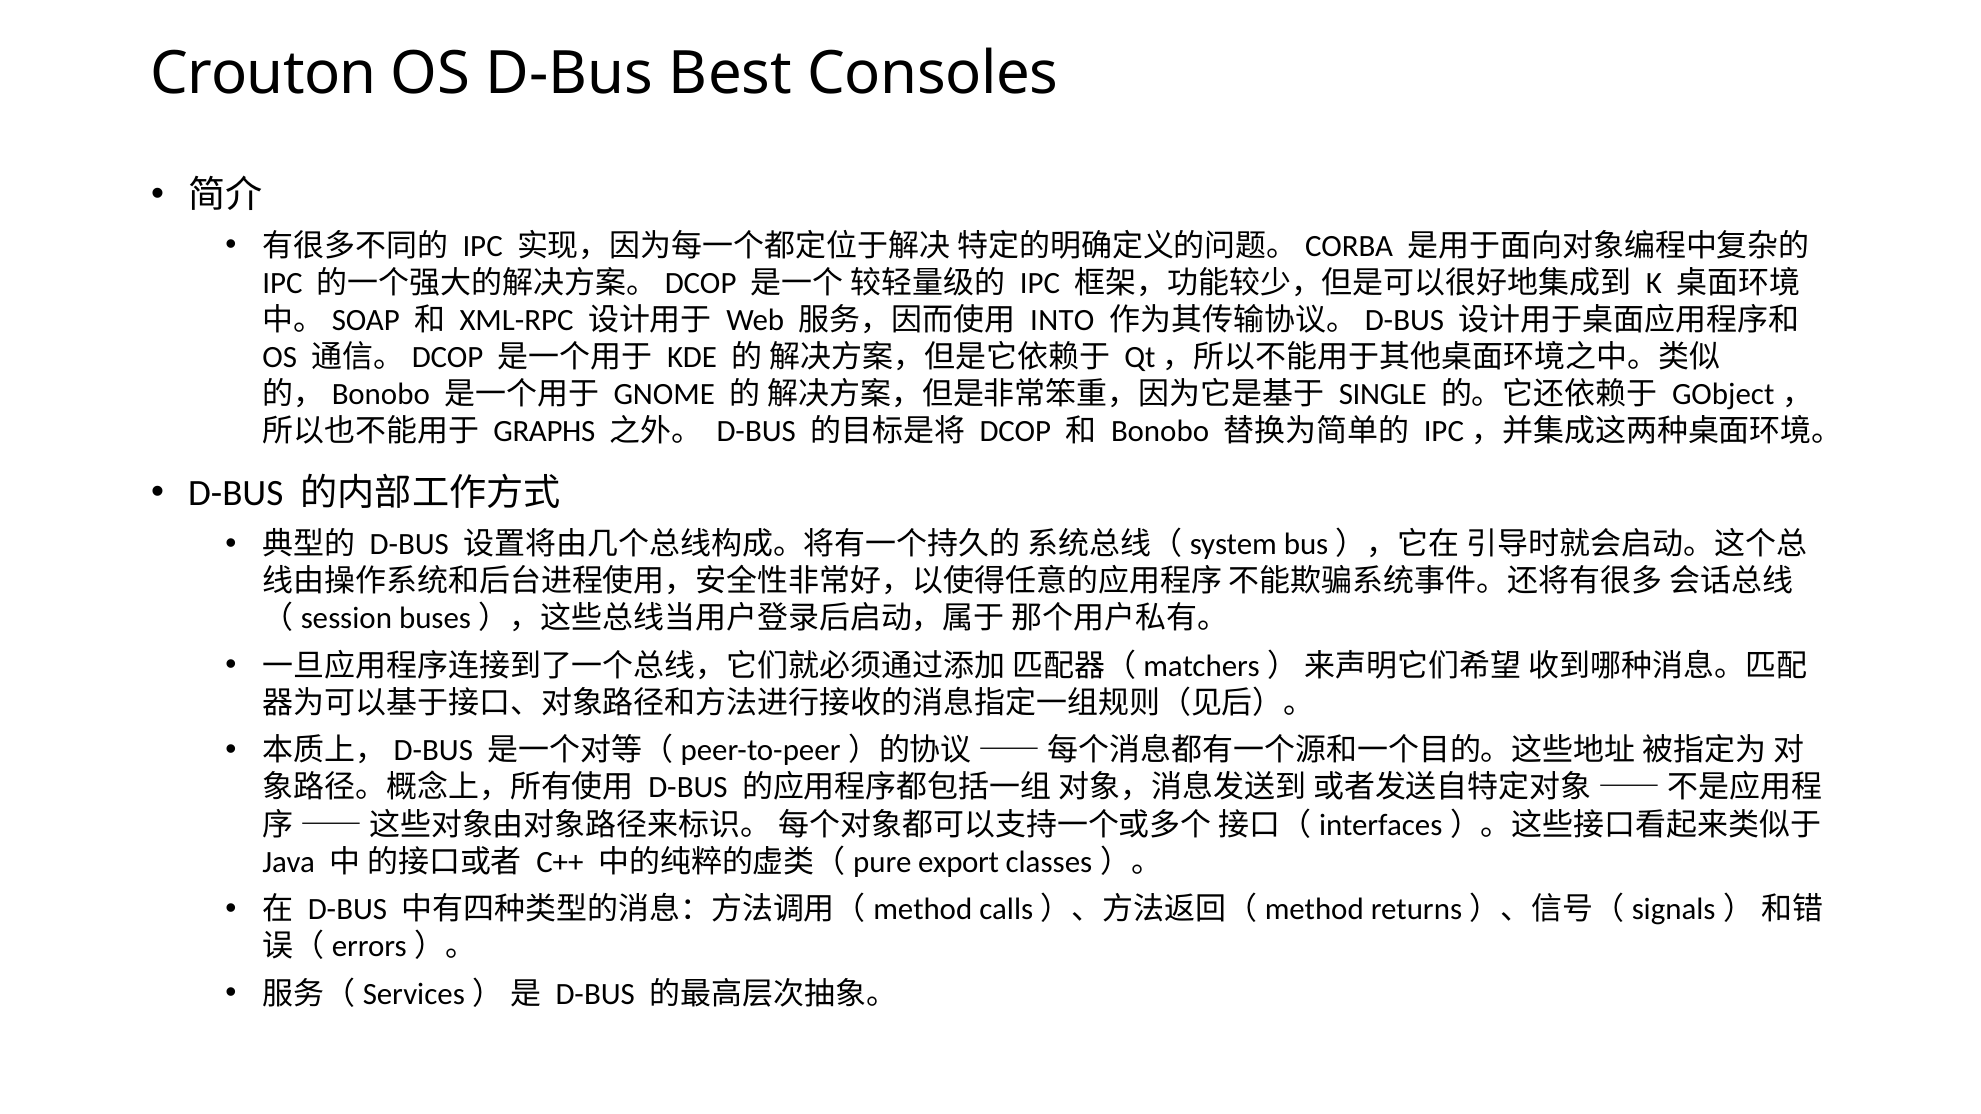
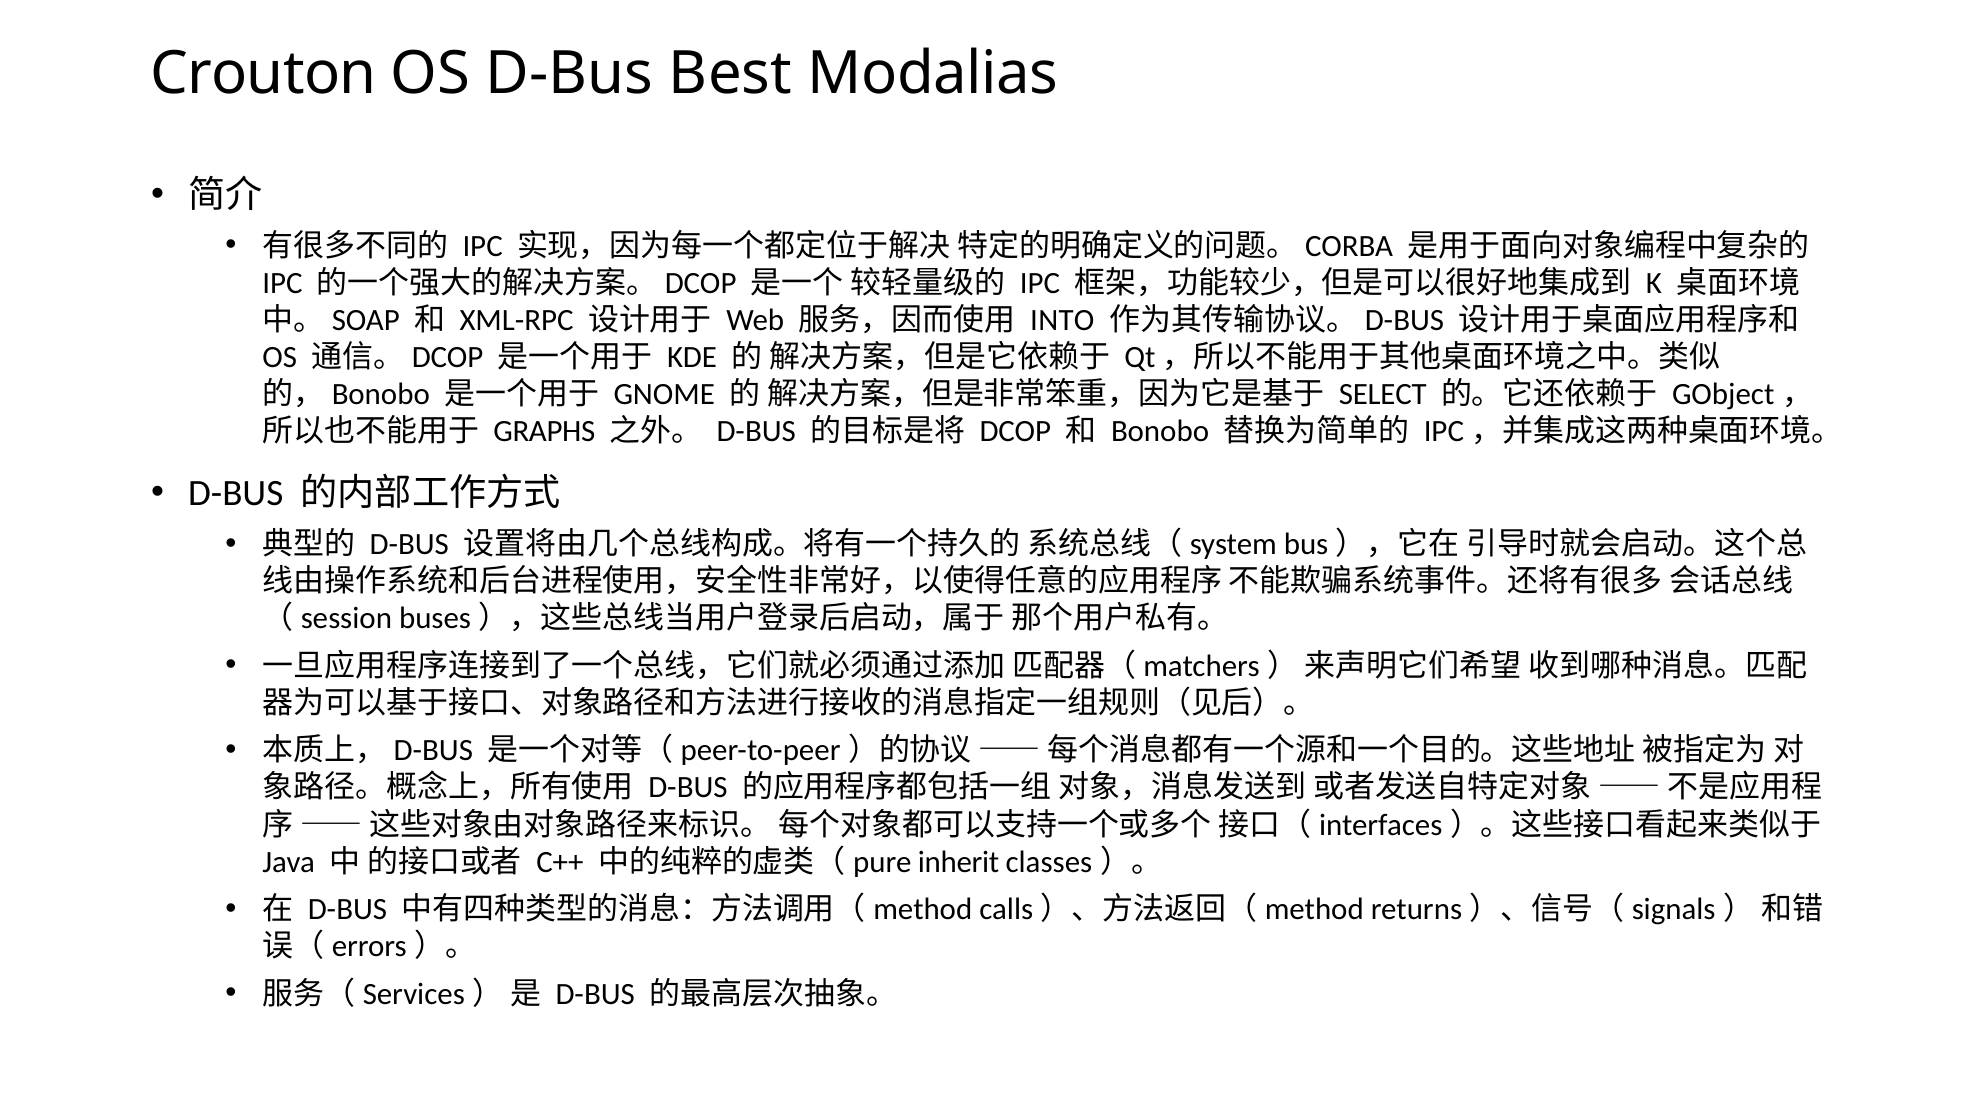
Consoles: Consoles -> Modalias (933, 74)
SINGLE: SINGLE -> SELECT (1383, 395)
export: export -> inherit (959, 862)
